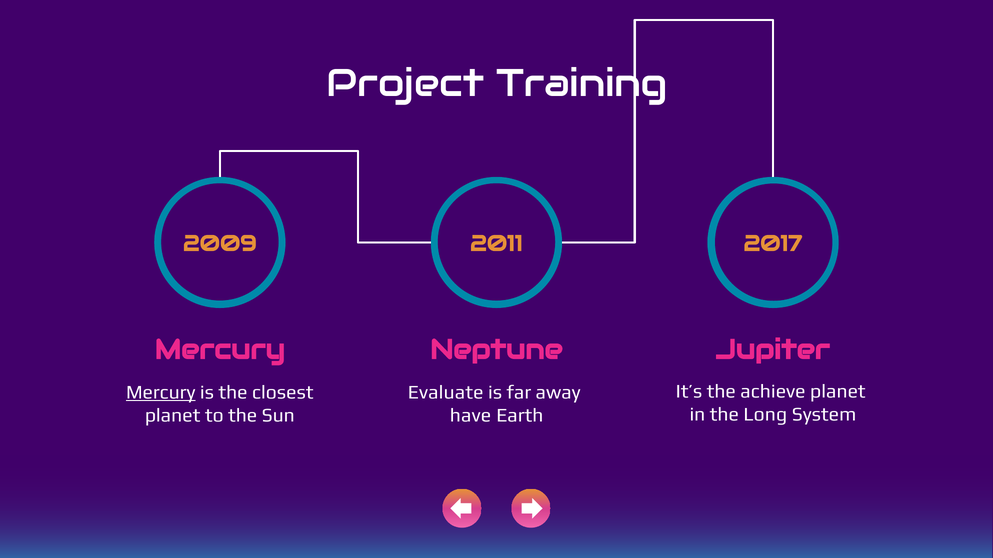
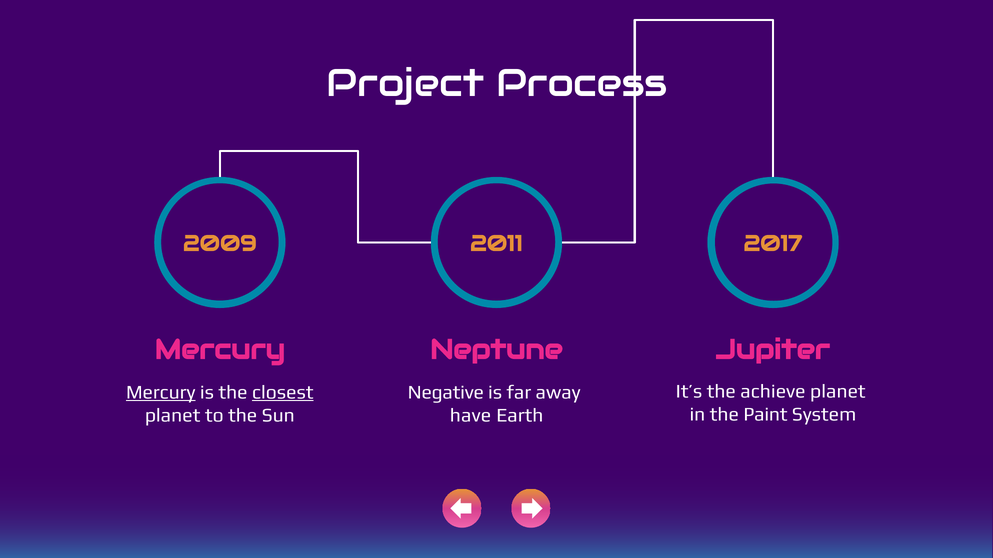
Training: Training -> Process (582, 83)
closest underline: none -> present (283, 393)
Evaluate: Evaluate -> Negative (446, 393)
Long: Long -> Paint (765, 415)
